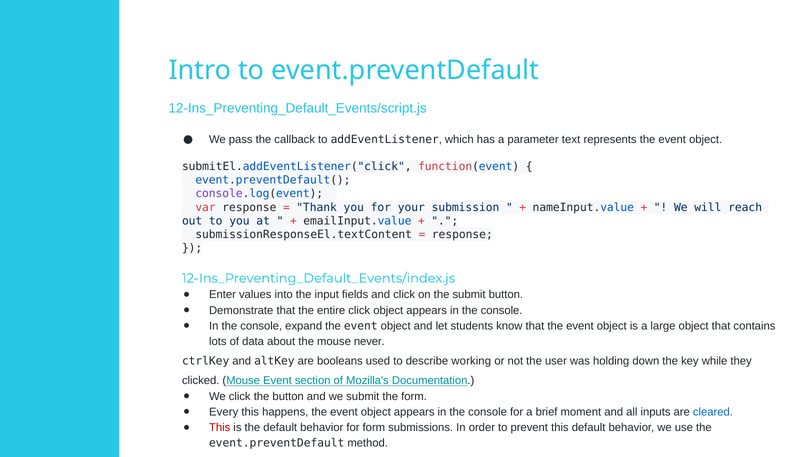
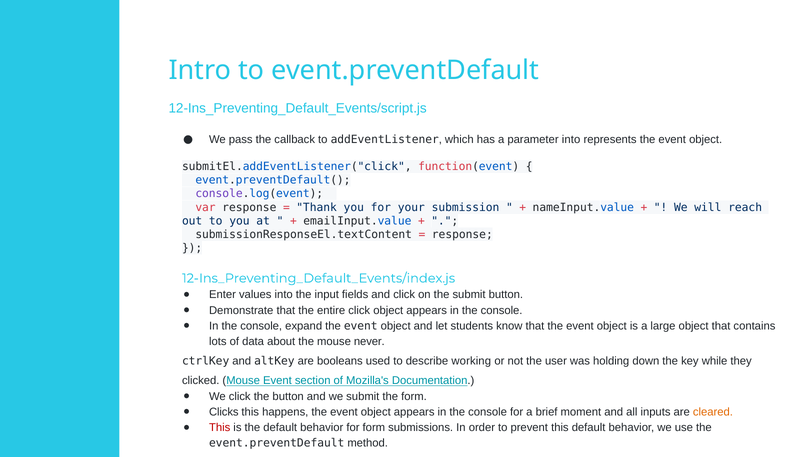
parameter text: text -> into (571, 139)
Every: Every -> Clicks (224, 412)
cleared colour: blue -> orange (713, 412)
